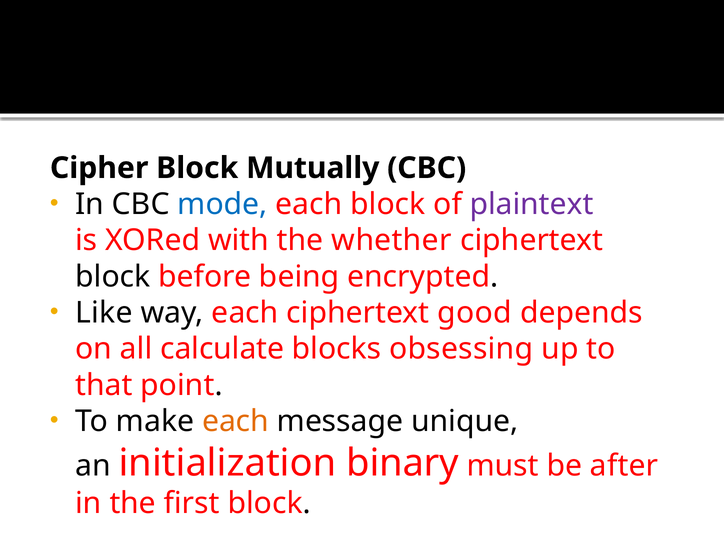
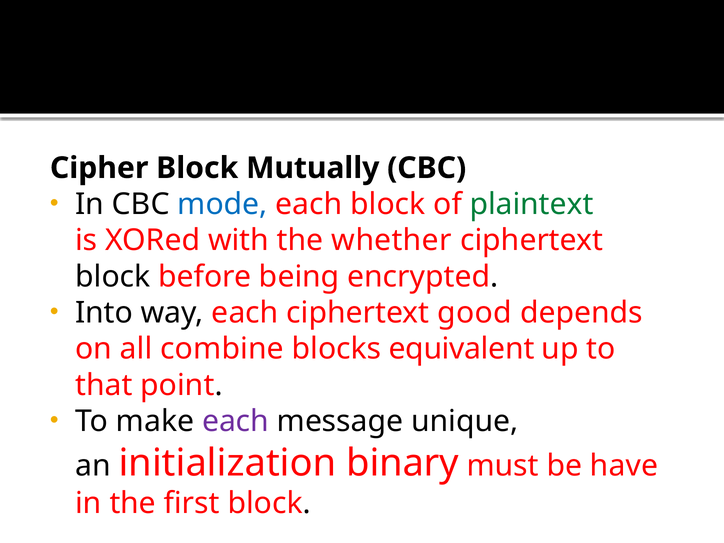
plaintext colour: purple -> green (532, 204)
Like: Like -> Into (104, 313)
calculate: calculate -> combine (222, 349)
obsessing: obsessing -> equivalent (461, 349)
each colour: orange -> purple (236, 421)
after: after -> have (624, 466)
